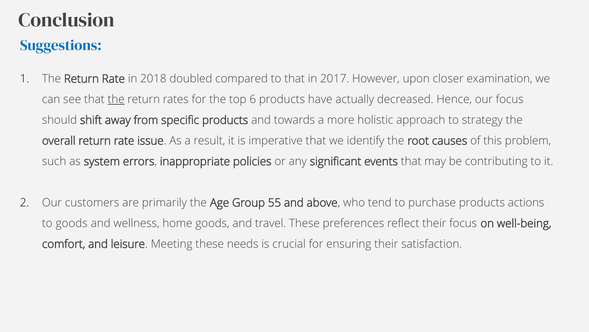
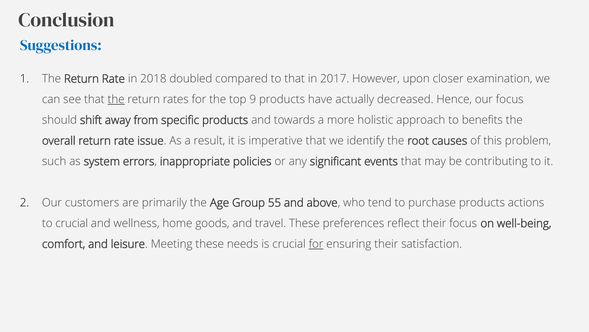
6: 6 -> 9 (253, 99)
strategy: strategy -> benefits (482, 120)
to goods: goods -> crucial (72, 223)
for underline: none -> present (316, 244)
